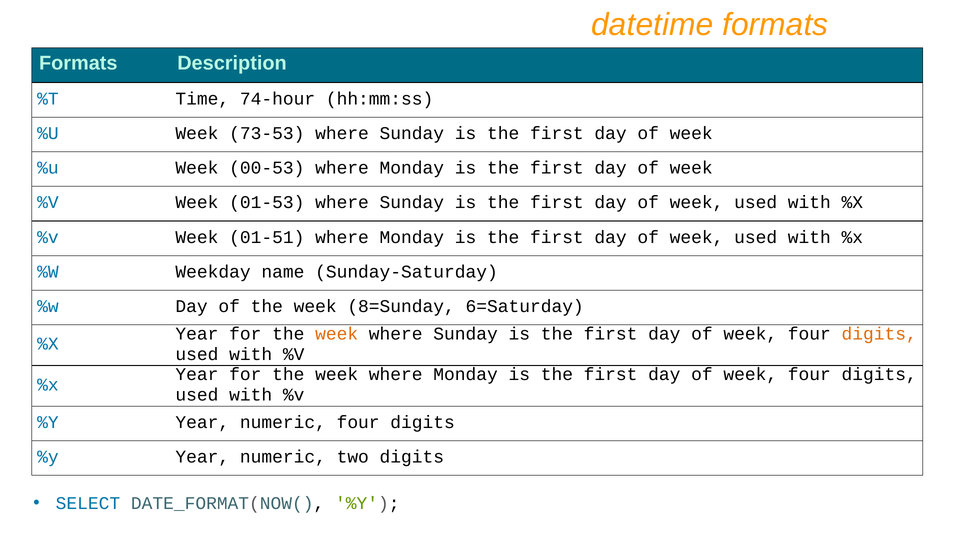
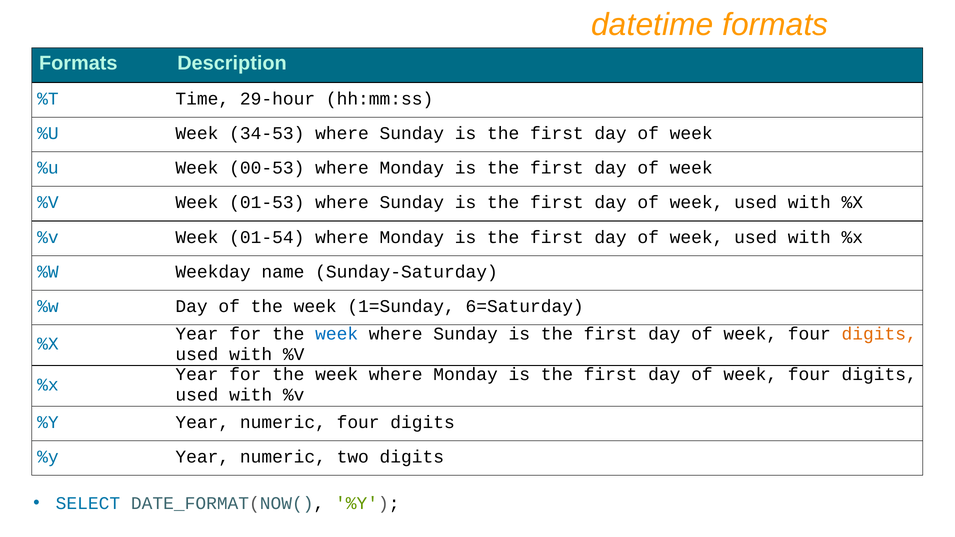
74-hour: 74-hour -> 29-hour (278, 99)
73-53: 73-53 -> 34-53 (267, 133)
01-51: 01-51 -> 01-54 (267, 237)
8=Sunday: 8=Sunday -> 1=Sunday (401, 307)
week colour: orange -> blue (337, 334)
